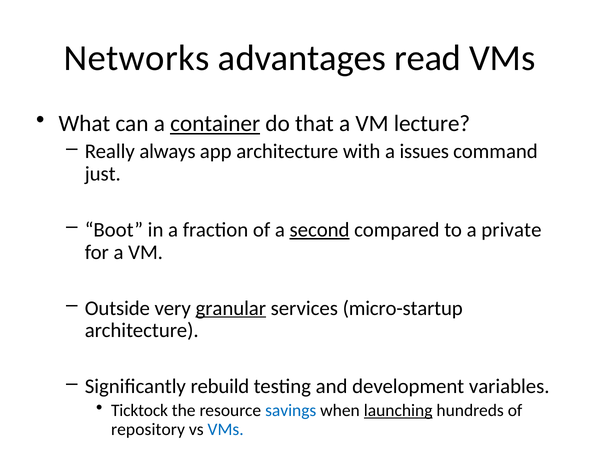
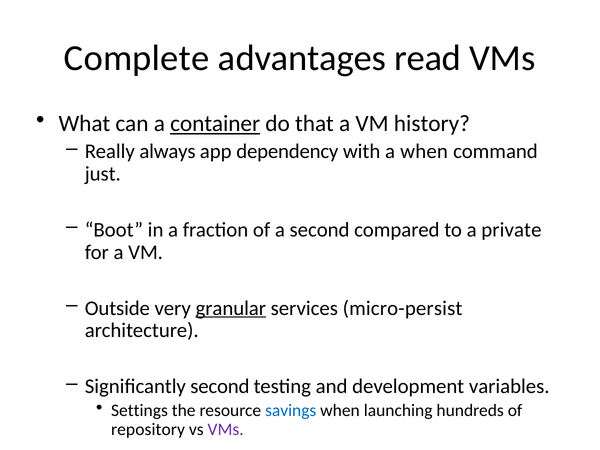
Networks: Networks -> Complete (137, 58)
lecture: lecture -> history (432, 124)
app architecture: architecture -> dependency (287, 151)
a issues: issues -> when (424, 151)
second underline: present -> none (320, 230)
micro-startup: micro-startup -> micro-persist (403, 308)
Significantly rebuild: rebuild -> second (220, 387)
Ticktock: Ticktock -> Settings (139, 410)
launching underline: present -> none (398, 410)
VMs colour: blue -> purple (226, 429)
